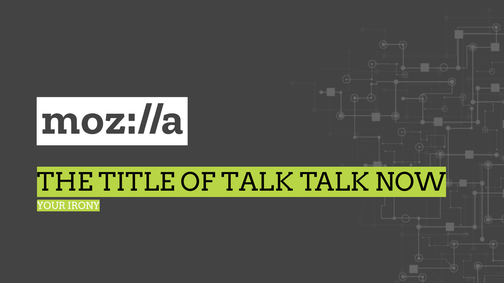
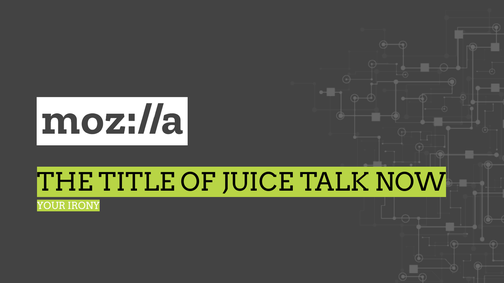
OF TALK: TALK -> JUICE (257, 183)
